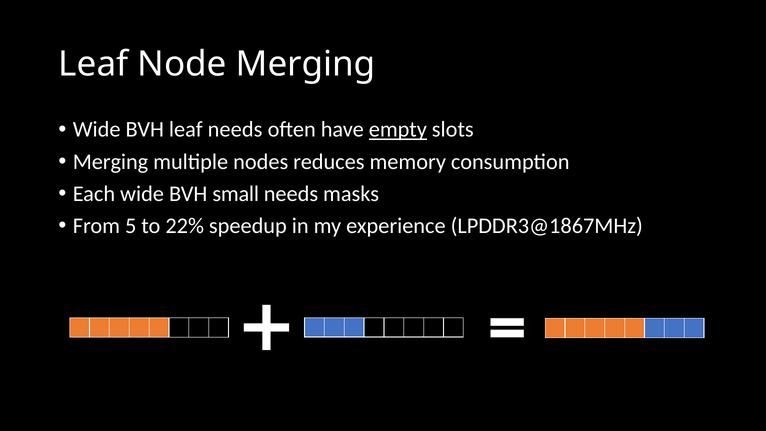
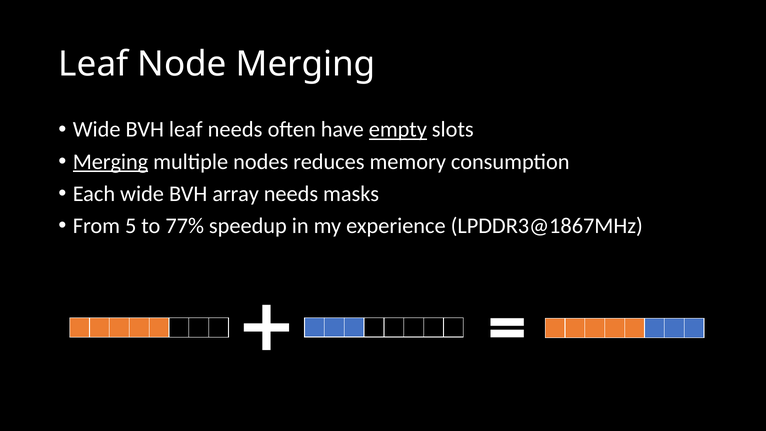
Merging underline: none -> present (110, 162)
small: small -> array (236, 194)
22%: 22% -> 77% (185, 226)
